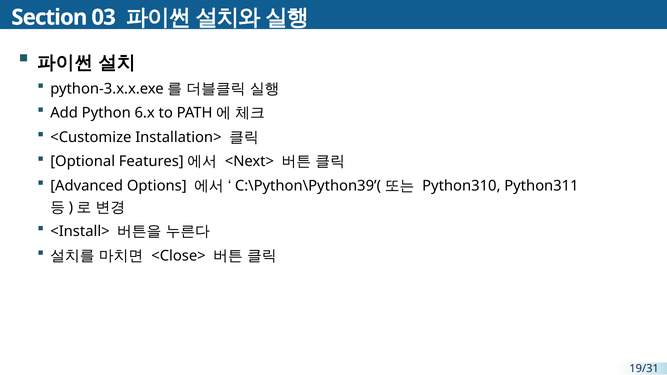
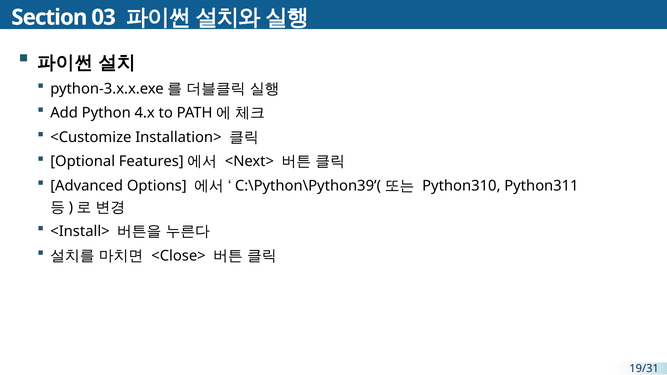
6.x: 6.x -> 4.x (145, 113)
